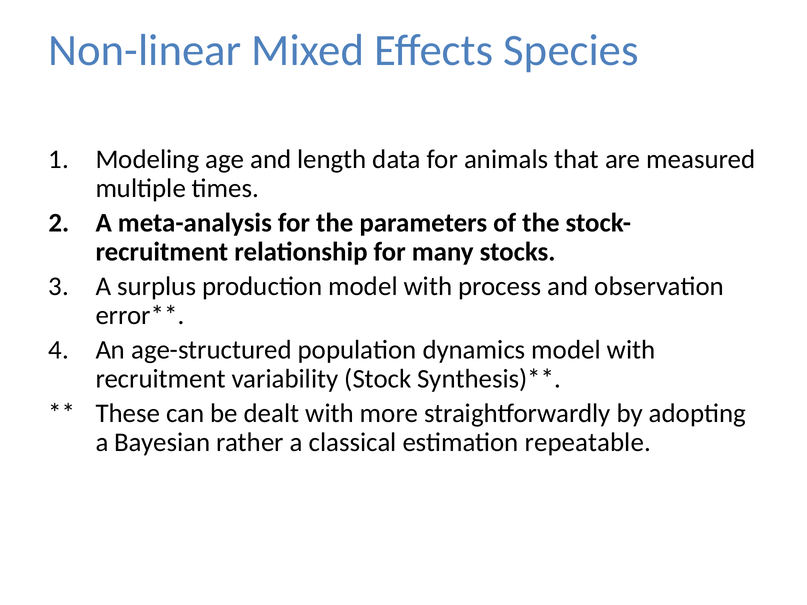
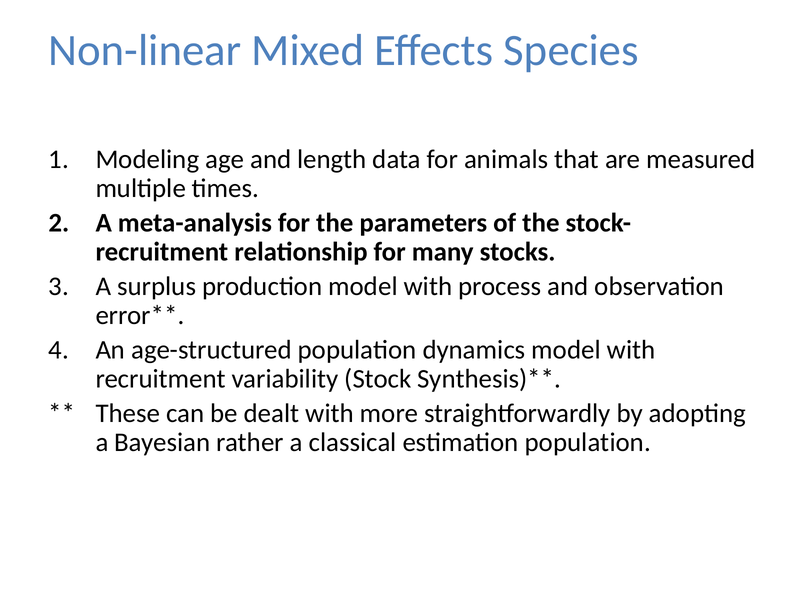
estimation repeatable: repeatable -> population (588, 442)
